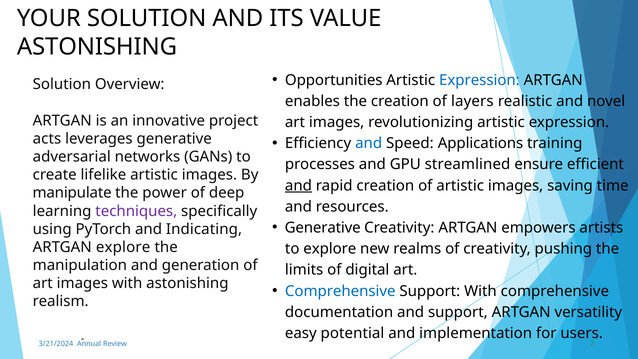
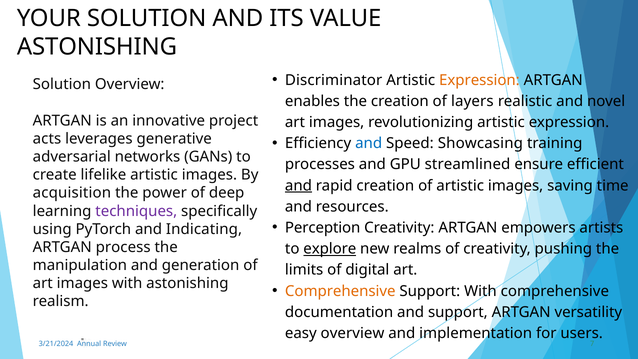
Opportunities: Opportunities -> Discriminator (334, 80)
Expression colour: blue -> orange (479, 80)
Applications: Applications -> Showcasing (480, 143)
manipulate: manipulate -> acquisition (72, 193)
Generative: Generative -> Perception (323, 228)
ARTGAN explore: explore -> process (123, 247)
explore underline: none -> present (330, 249)
Comprehensive colour: blue -> orange (340, 291)
easy potential: potential -> overview (352, 333)
